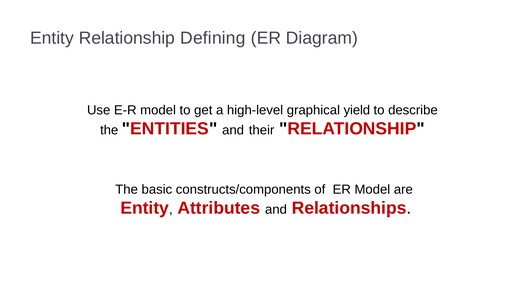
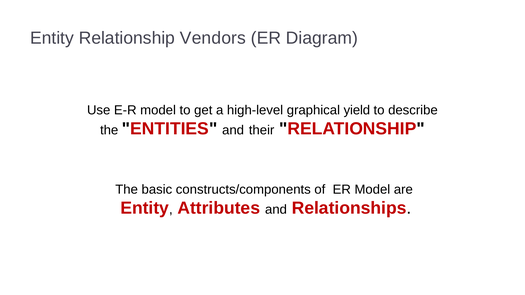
Defining: Defining -> Vendors (213, 38)
